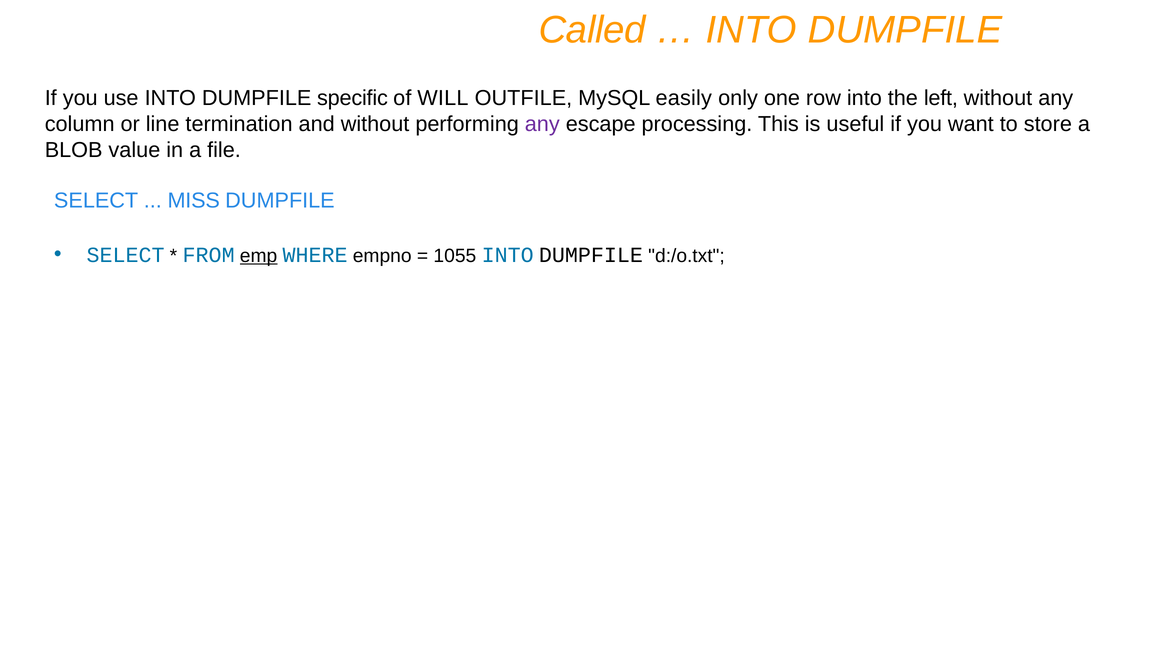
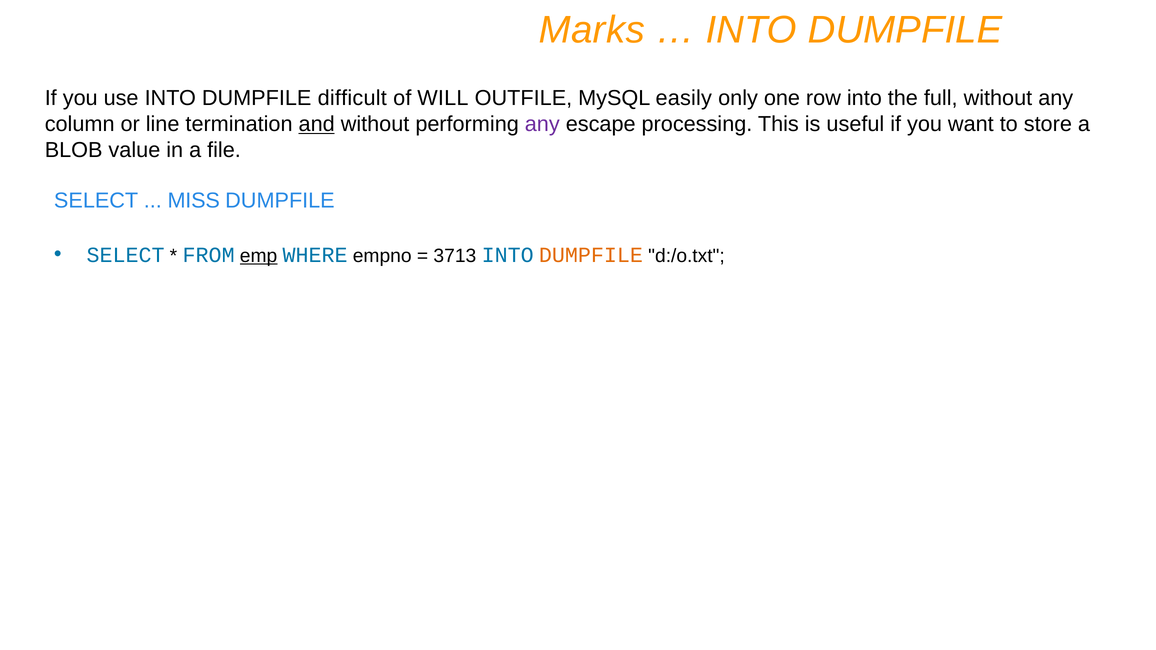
Called: Called -> Marks (592, 30)
specific: specific -> difficult (352, 98)
left: left -> full (941, 98)
and underline: none -> present (317, 124)
1055: 1055 -> 3713 (455, 256)
DUMPFILE colour: black -> orange (591, 255)
